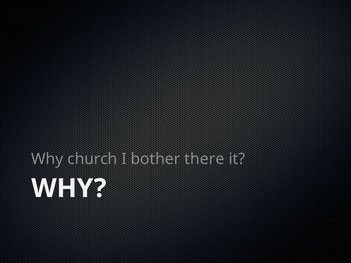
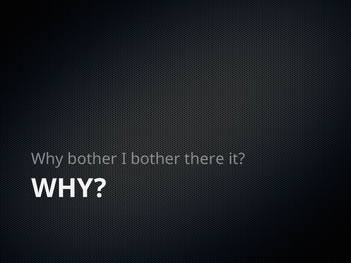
Why church: church -> bother (92, 159)
